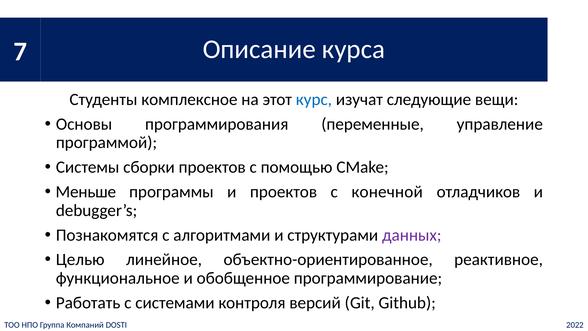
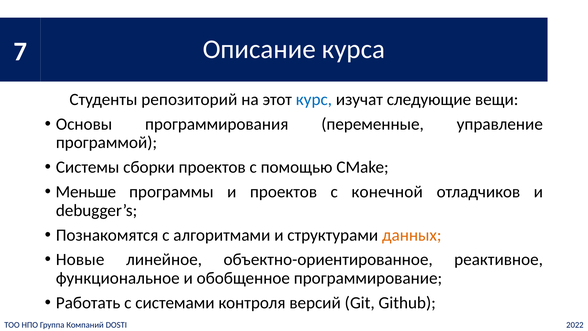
комплексное: комплексное -> репозиторий (189, 99)
данных colour: purple -> orange (412, 235)
Целью: Целью -> Новые (80, 259)
